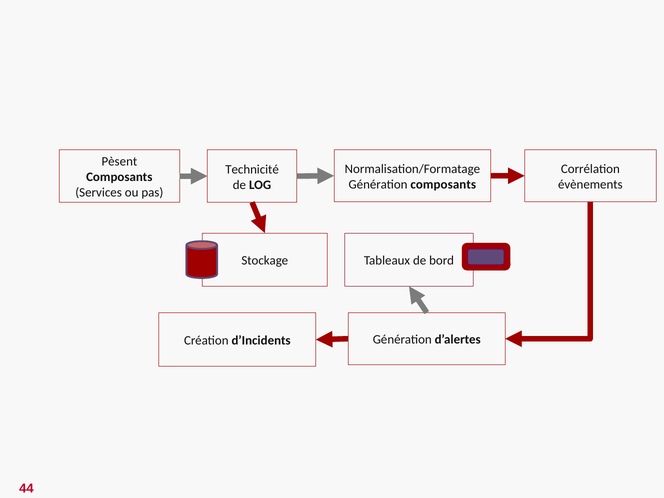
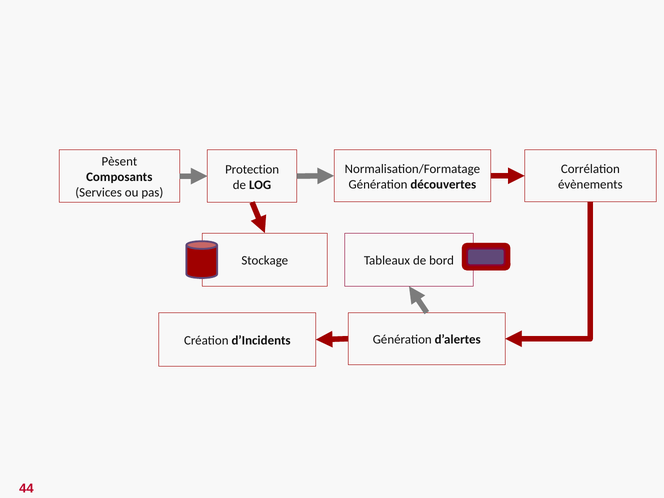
Technicité: Technicité -> Protection (252, 169)
Génération composants: composants -> découvertes (443, 184)
